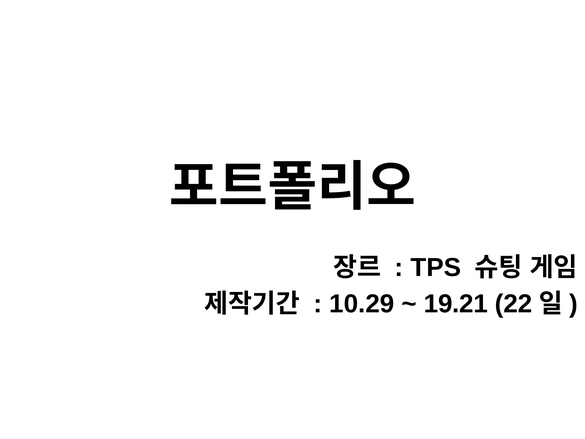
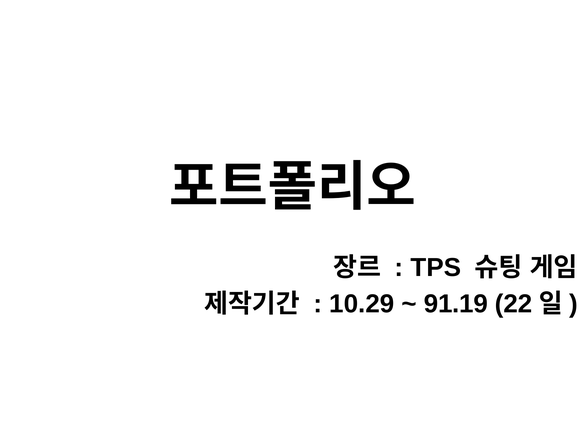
19.21: 19.21 -> 91.19 (456, 304)
